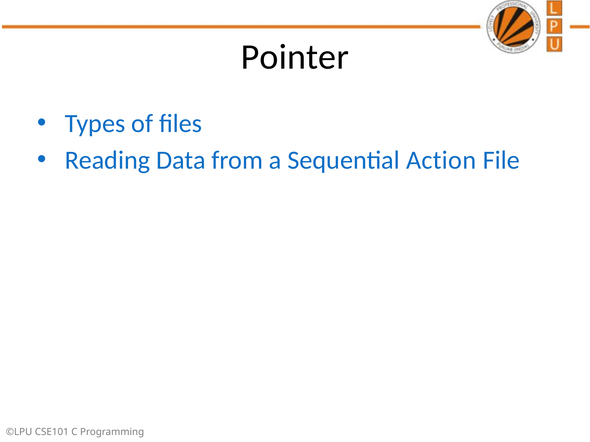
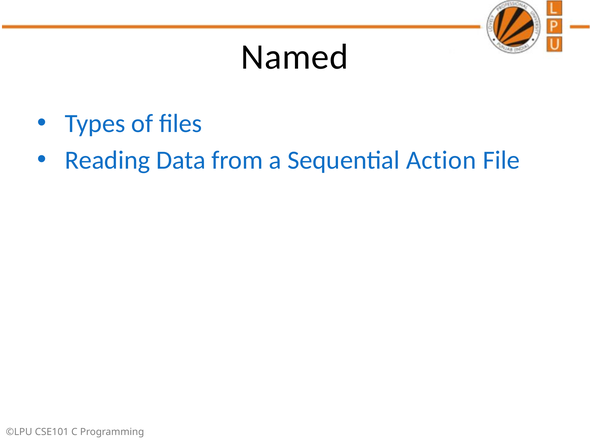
Pointer: Pointer -> Named (295, 57)
